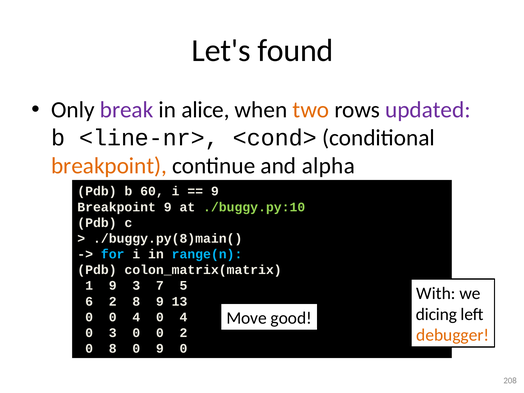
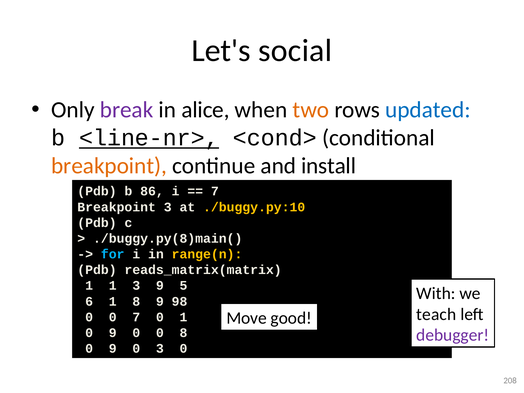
found: found -> social (295, 51)
updated colour: purple -> blue (428, 110)
<line-nr> underline: none -> present (149, 138)
alpha: alpha -> install (329, 166)
60: 60 -> 86 (152, 191)
9: 9 -> 7 (215, 191)
Breakpoint 9: 9 -> 3 (168, 207)
./buggy.py:10 colour: light green -> yellow (254, 207)
range(n colour: light blue -> yellow (207, 254)
colon_matrix(matrix: colon_matrix(matrix -> reads_matrix(matrix (203, 270)
1 9: 9 -> 1 (113, 286)
3 7: 7 -> 9 (160, 286)
6 2: 2 -> 1 (113, 301)
13: 13 -> 98 (180, 301)
dicing: dicing -> teach (436, 314)
0 0 4: 4 -> 7 (136, 317)
4: 4 -> 1 (183, 317)
3: 3 -> 9 (113, 333)
0 2: 2 -> 8 (183, 333)
debugger colour: orange -> purple (453, 335)
8: 8 -> 9 (113, 349)
0 9: 9 -> 3 (160, 349)
